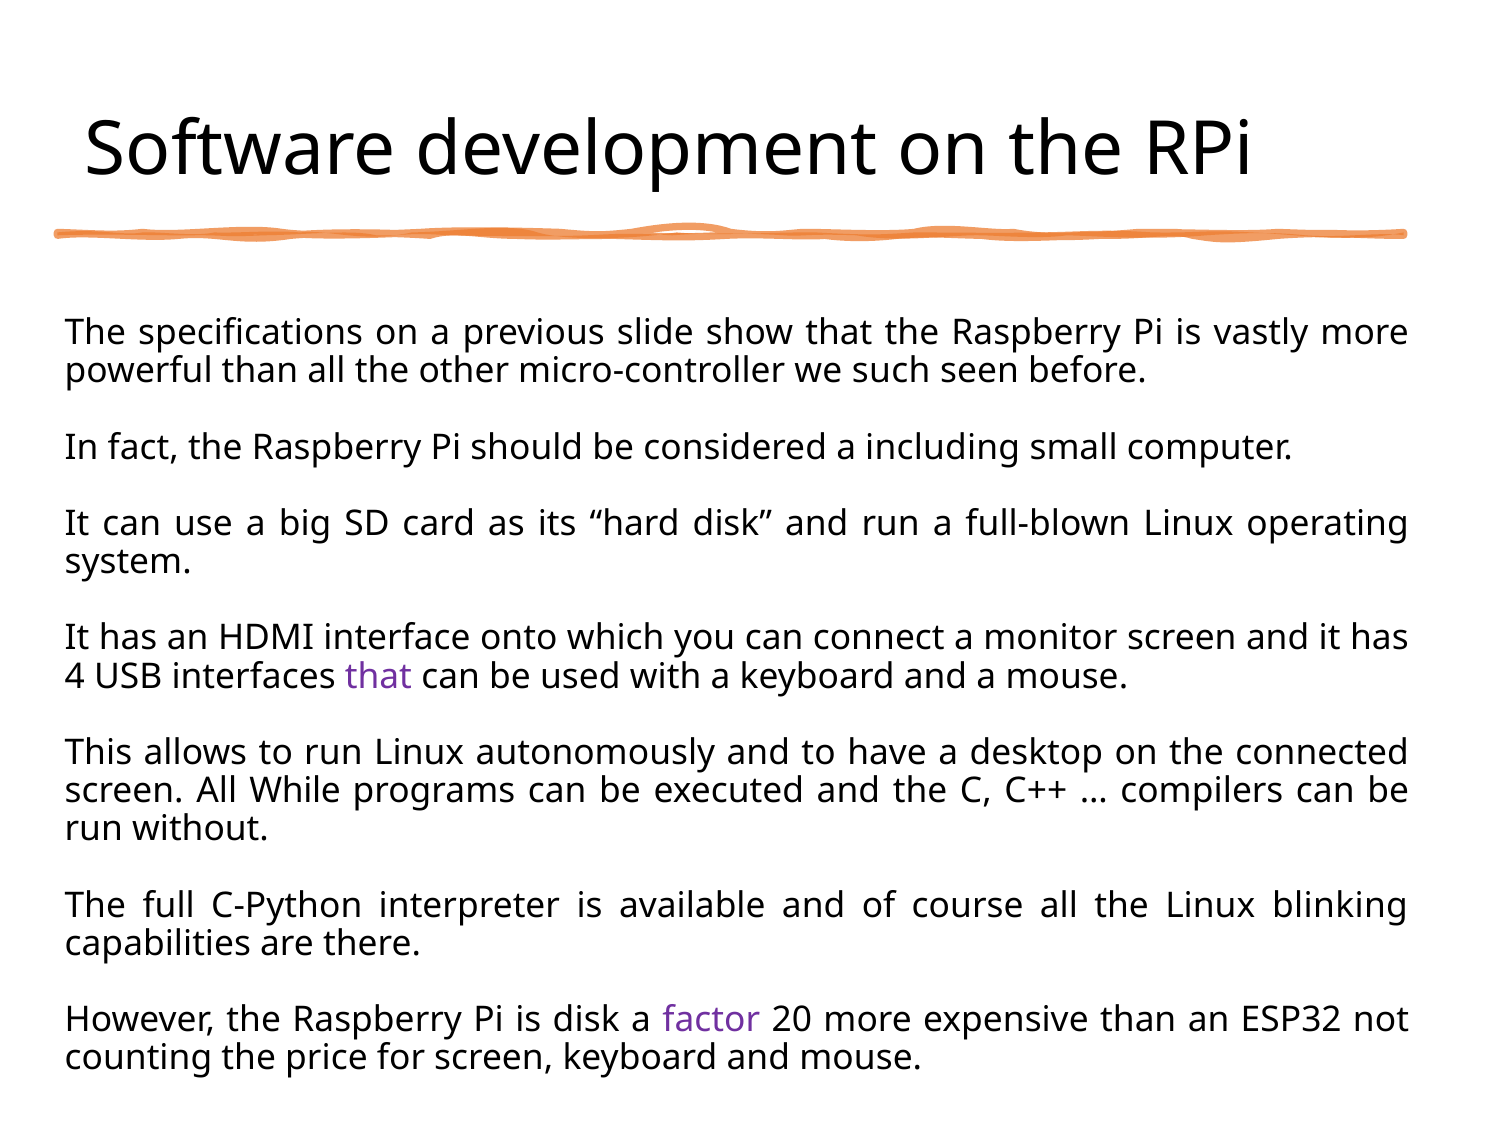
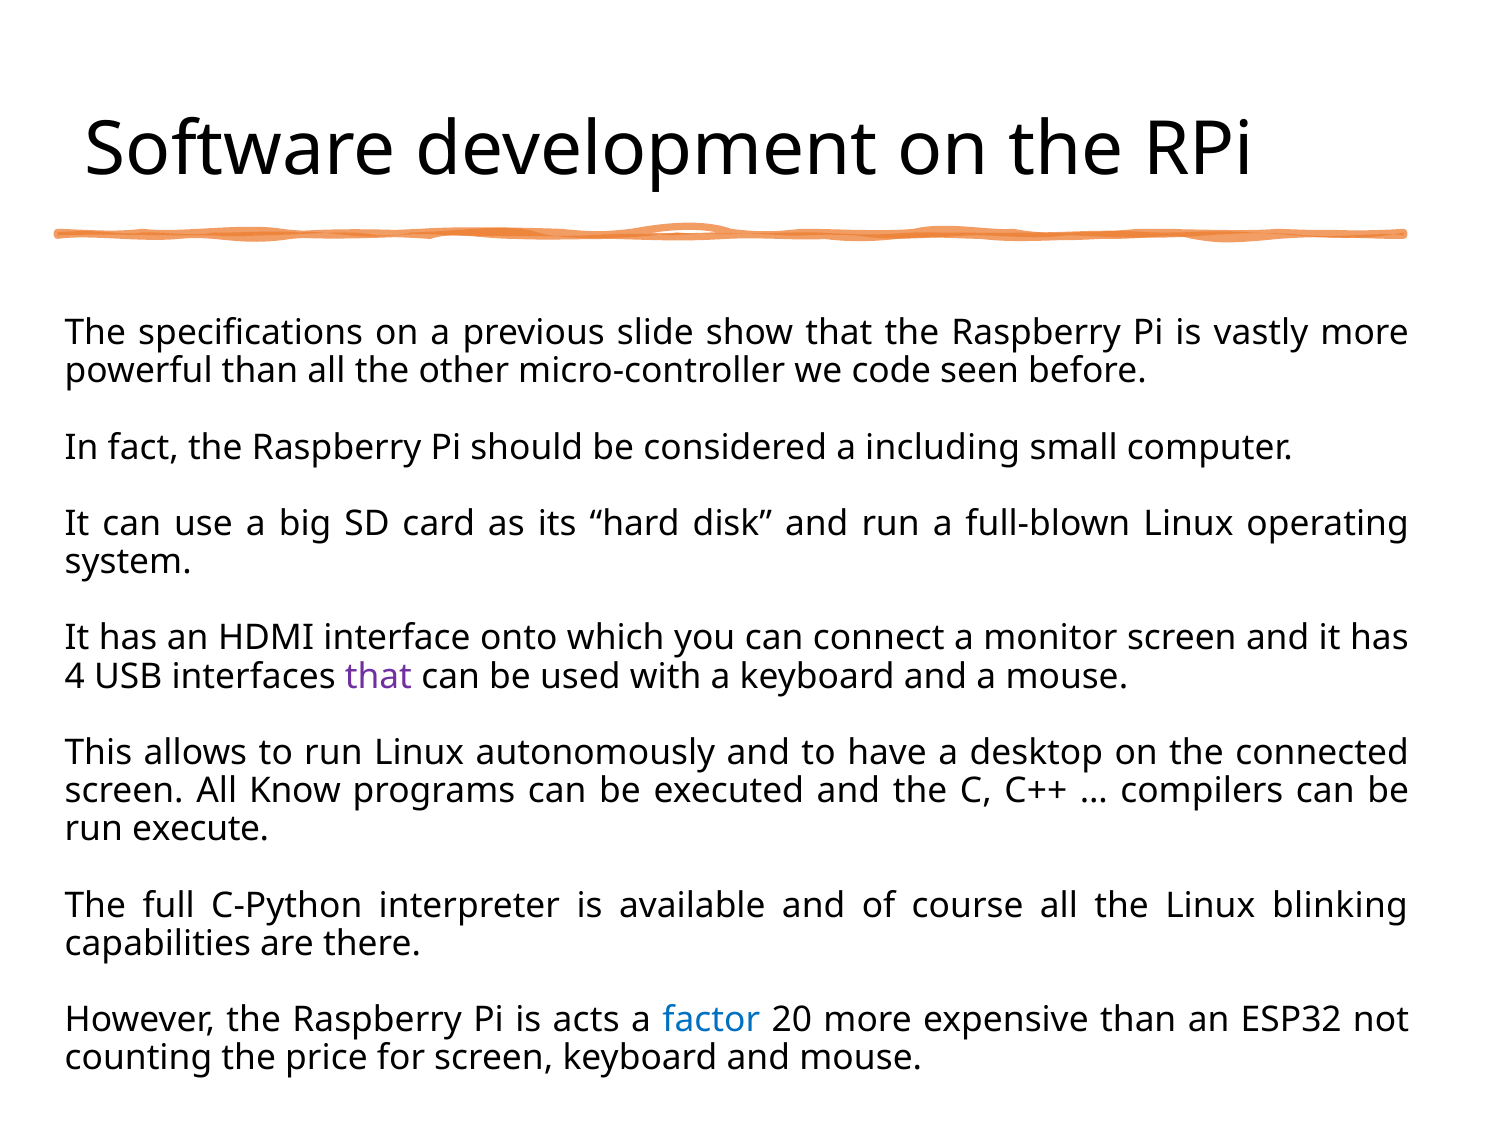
such: such -> code (891, 371)
While: While -> Know (295, 791)
without: without -> execute (201, 829)
is disk: disk -> acts (586, 1020)
factor colour: purple -> blue (711, 1020)
